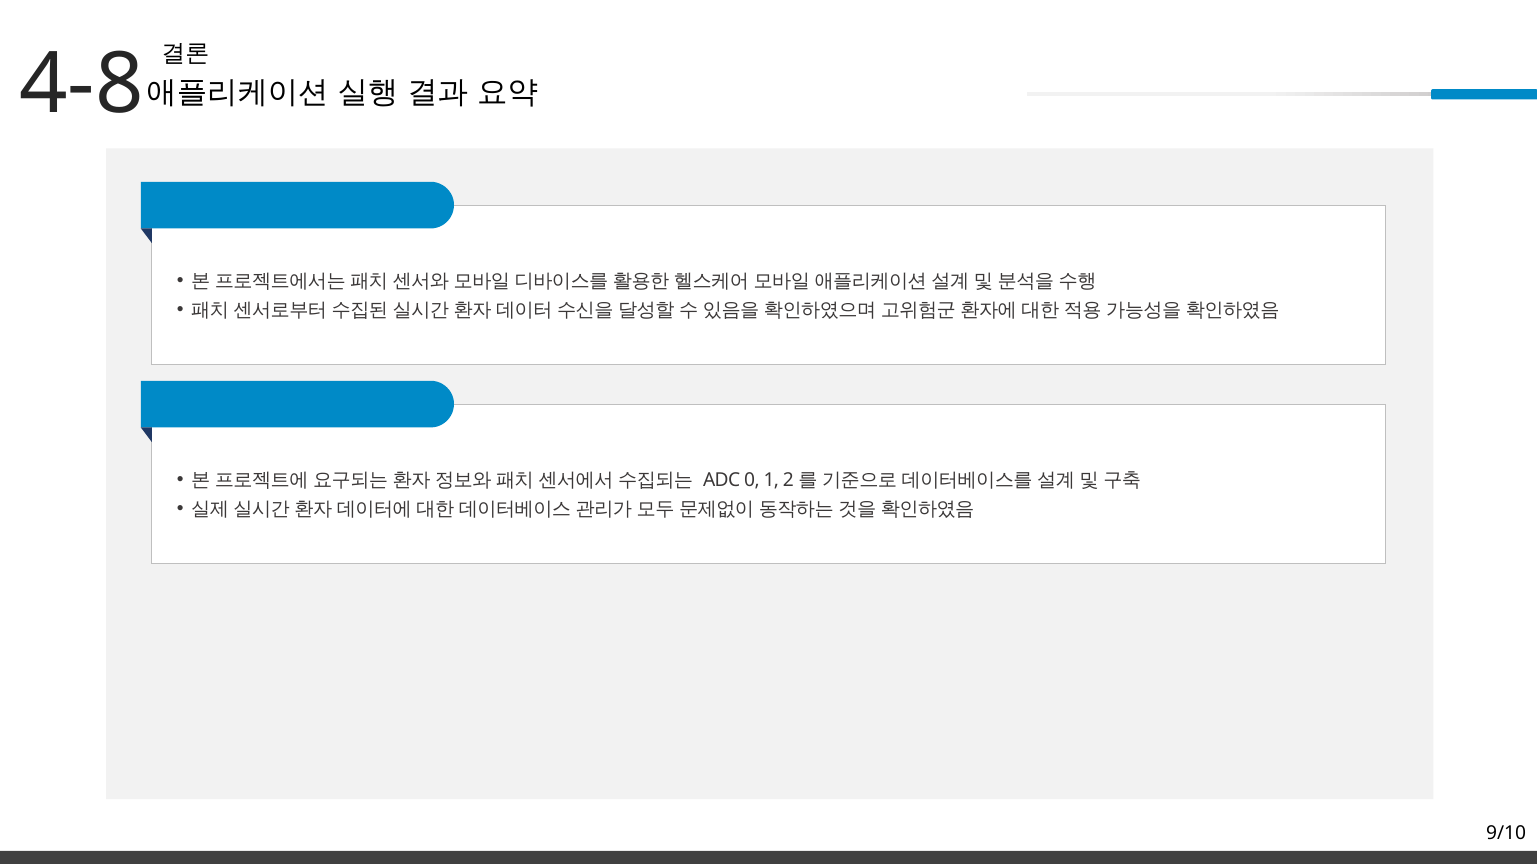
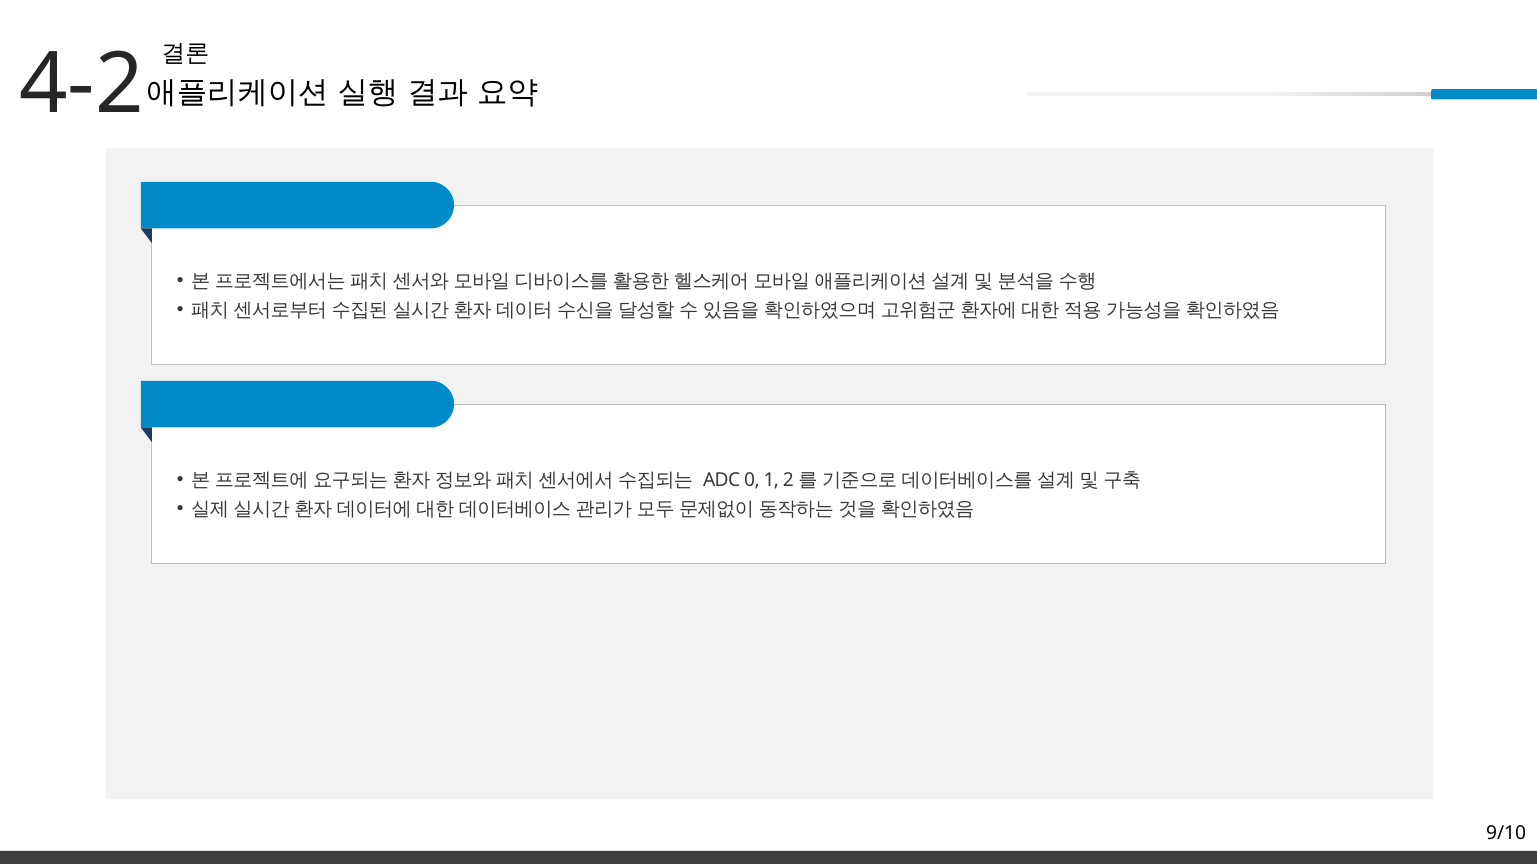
4-8: 4-8 -> 4-2 (82, 85)
